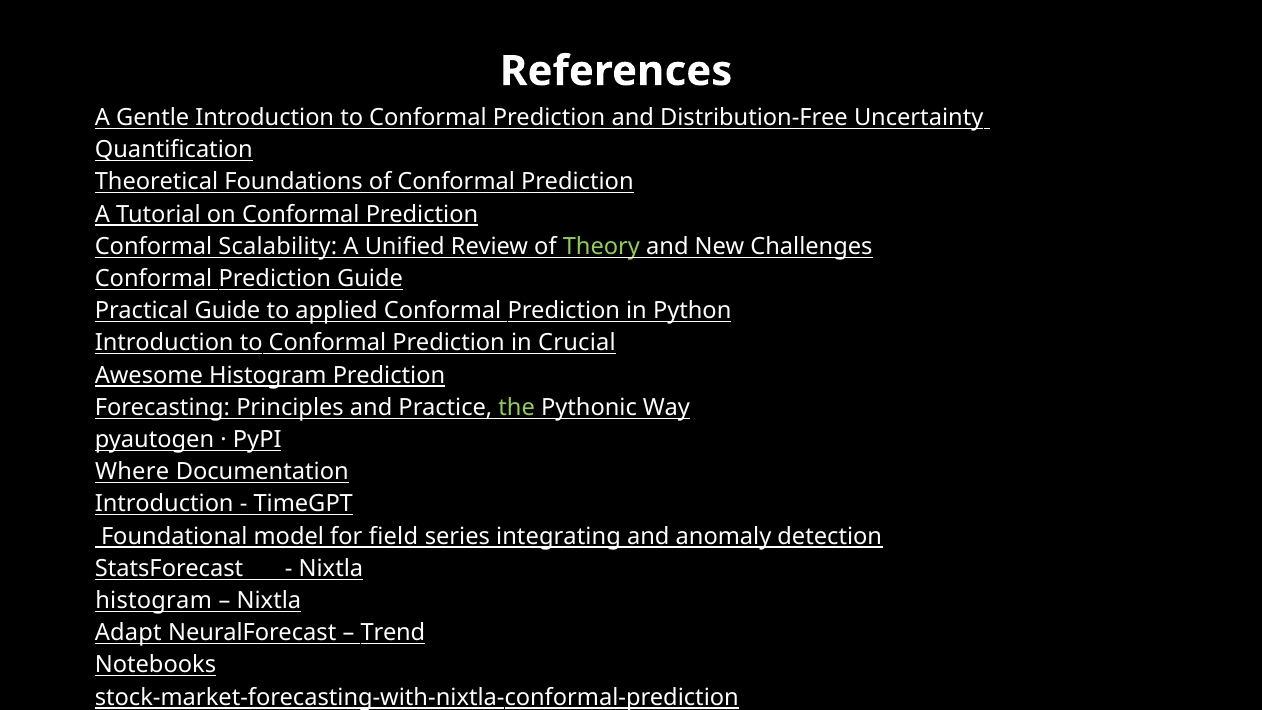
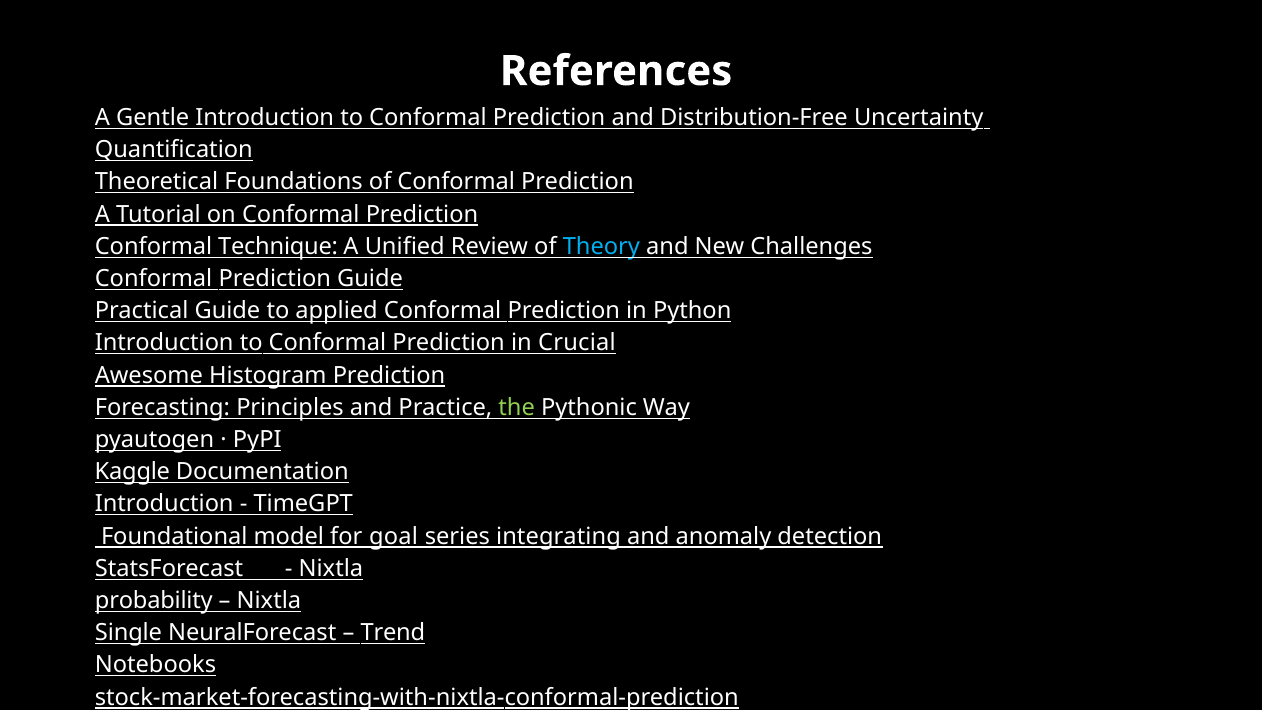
Scalability: Scalability -> Technique (278, 246)
Theory colour: light green -> light blue (601, 246)
Where: Where -> Kaggle (132, 472)
field: field -> goal (393, 536)
histogram: histogram -> probability (154, 601)
Adapt: Adapt -> Single (128, 633)
